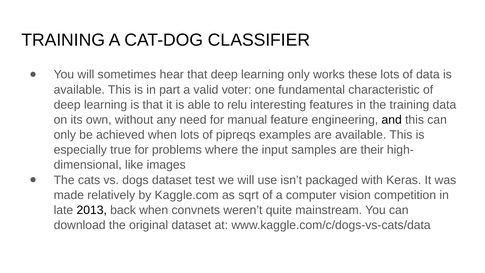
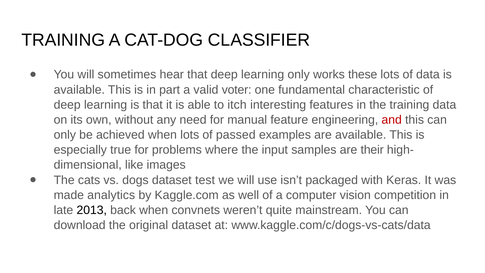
relu: relu -> itch (237, 105)
and colour: black -> red (392, 120)
pipreqs: pipreqs -> passed (236, 135)
relatively: relatively -> analytics (111, 195)
sqrt: sqrt -> well (249, 195)
